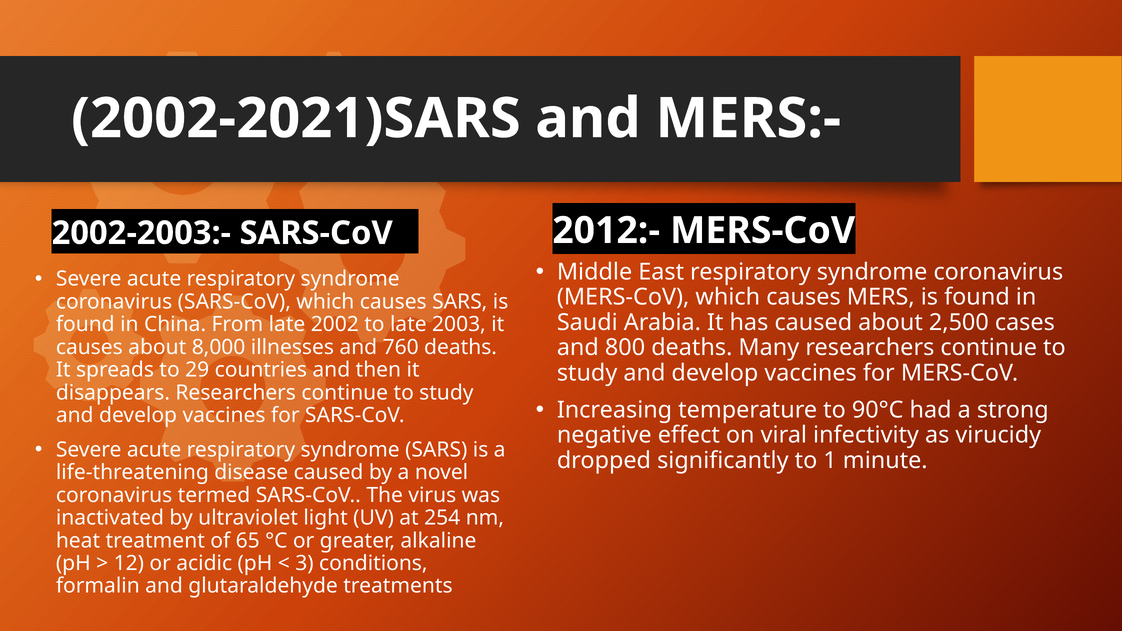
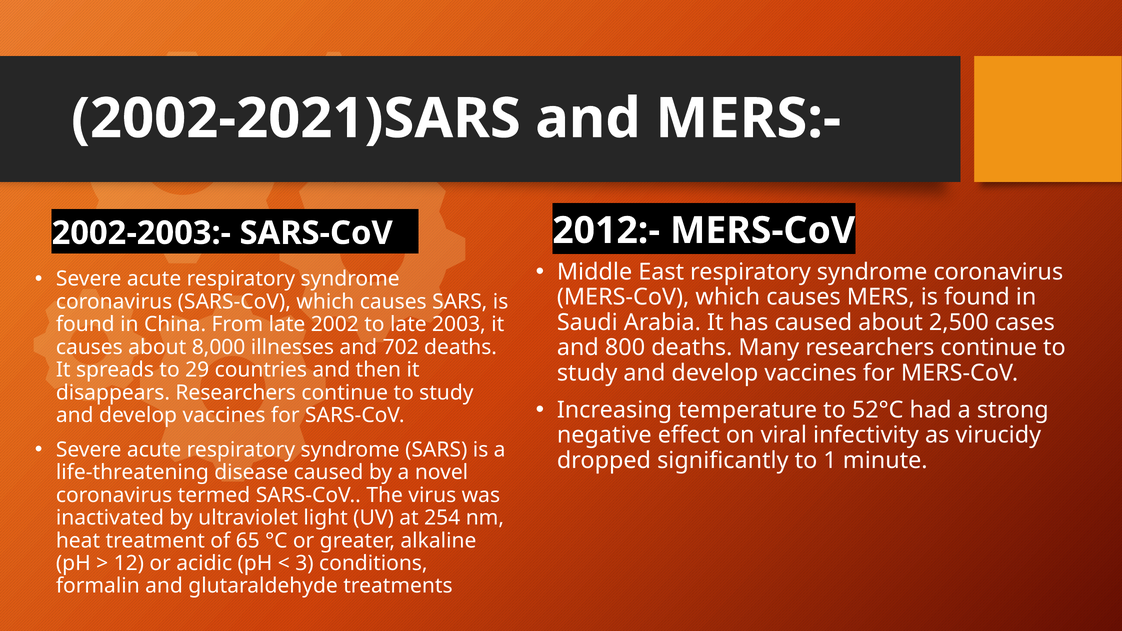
760: 760 -> 702 (401, 347)
90°C: 90°C -> 52°C (878, 410)
